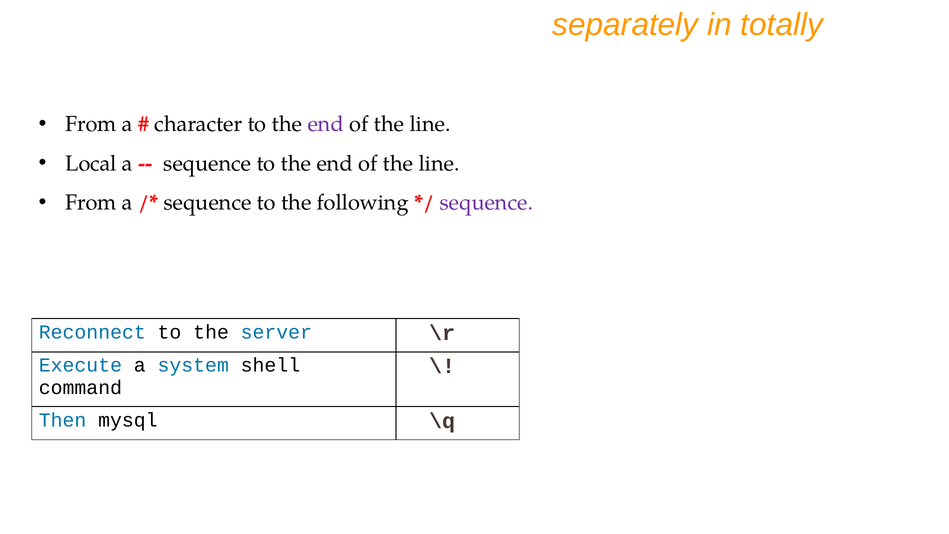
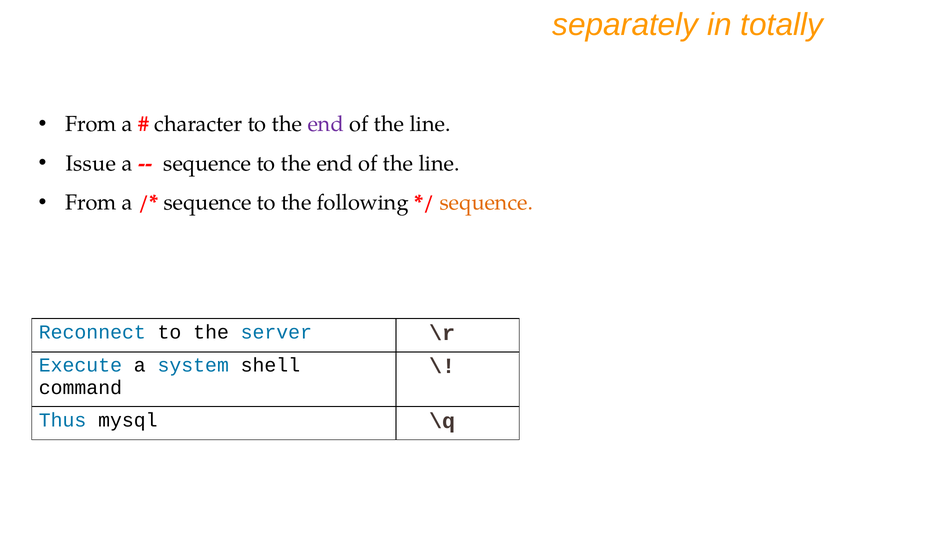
Local: Local -> Issue (91, 163)
sequence colour: purple -> orange (486, 202)
Then: Then -> Thus (63, 420)
